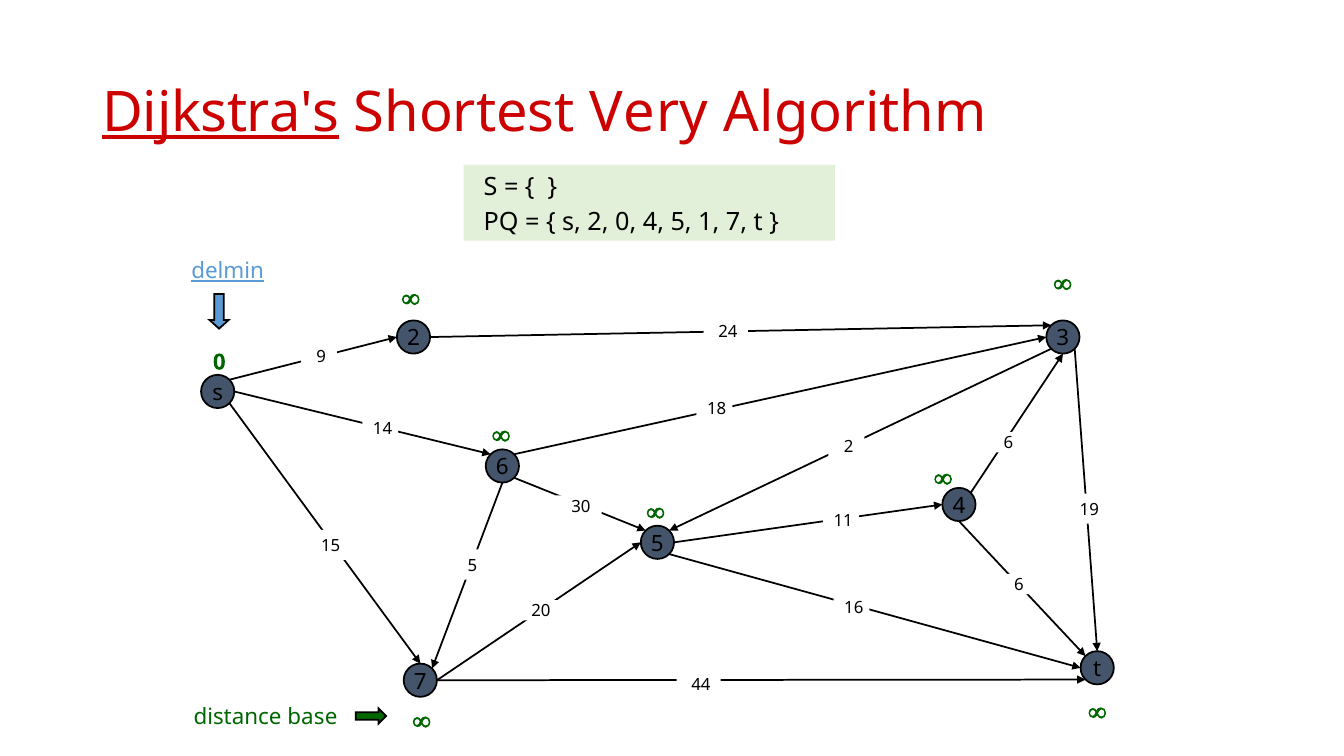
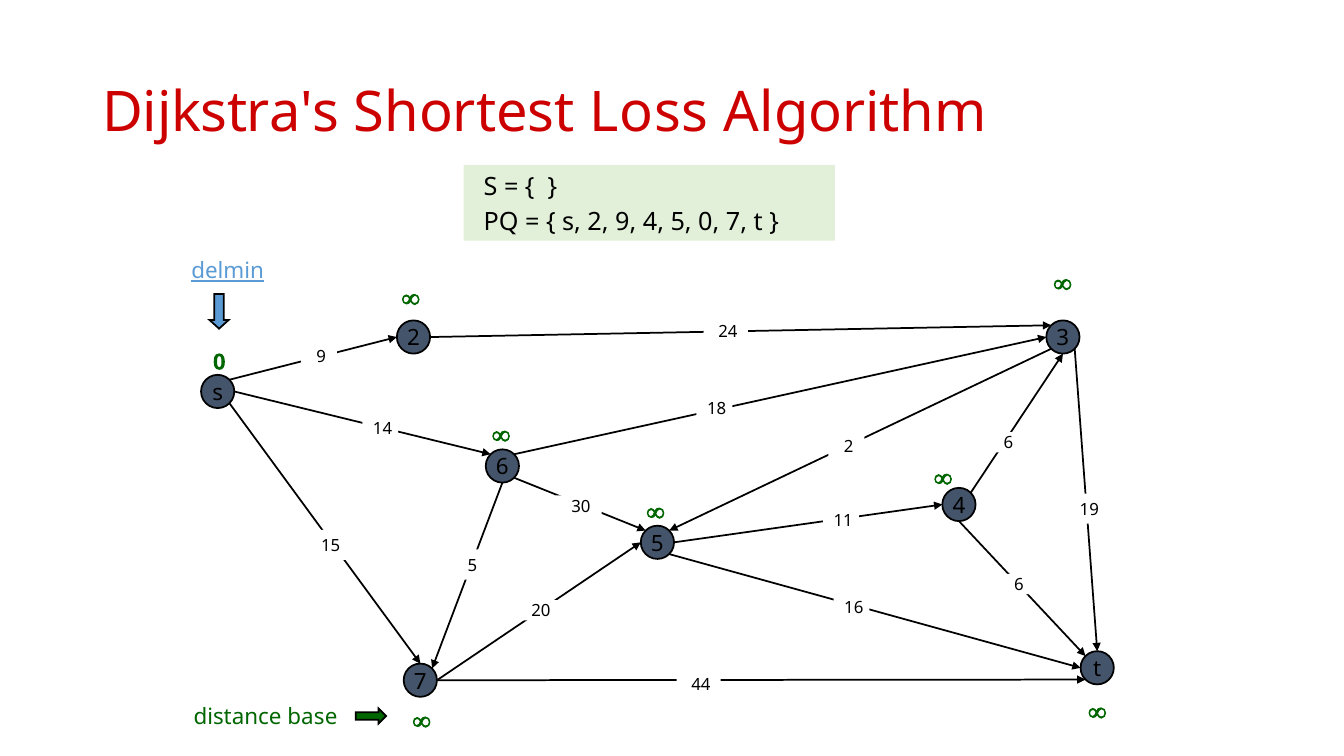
Dijkstra's underline: present -> none (221, 113)
Very: Very -> Loss (649, 113)
s 2 0: 0 -> 9 (626, 222)
5 1: 1 -> 0 (709, 222)
